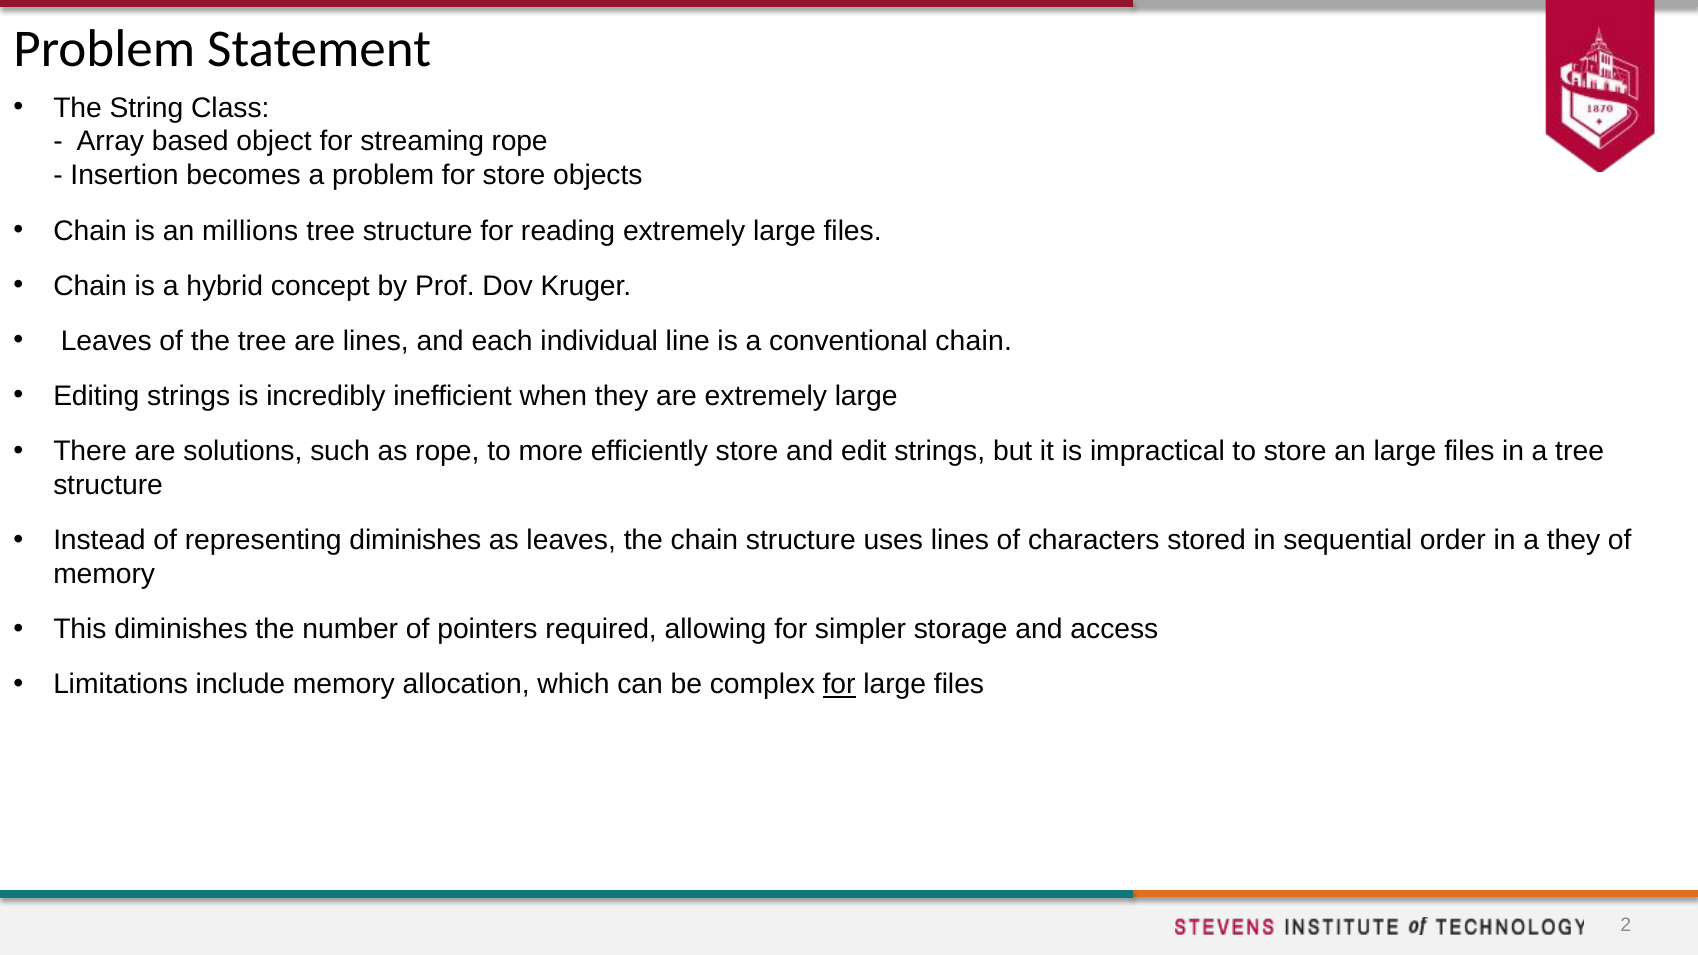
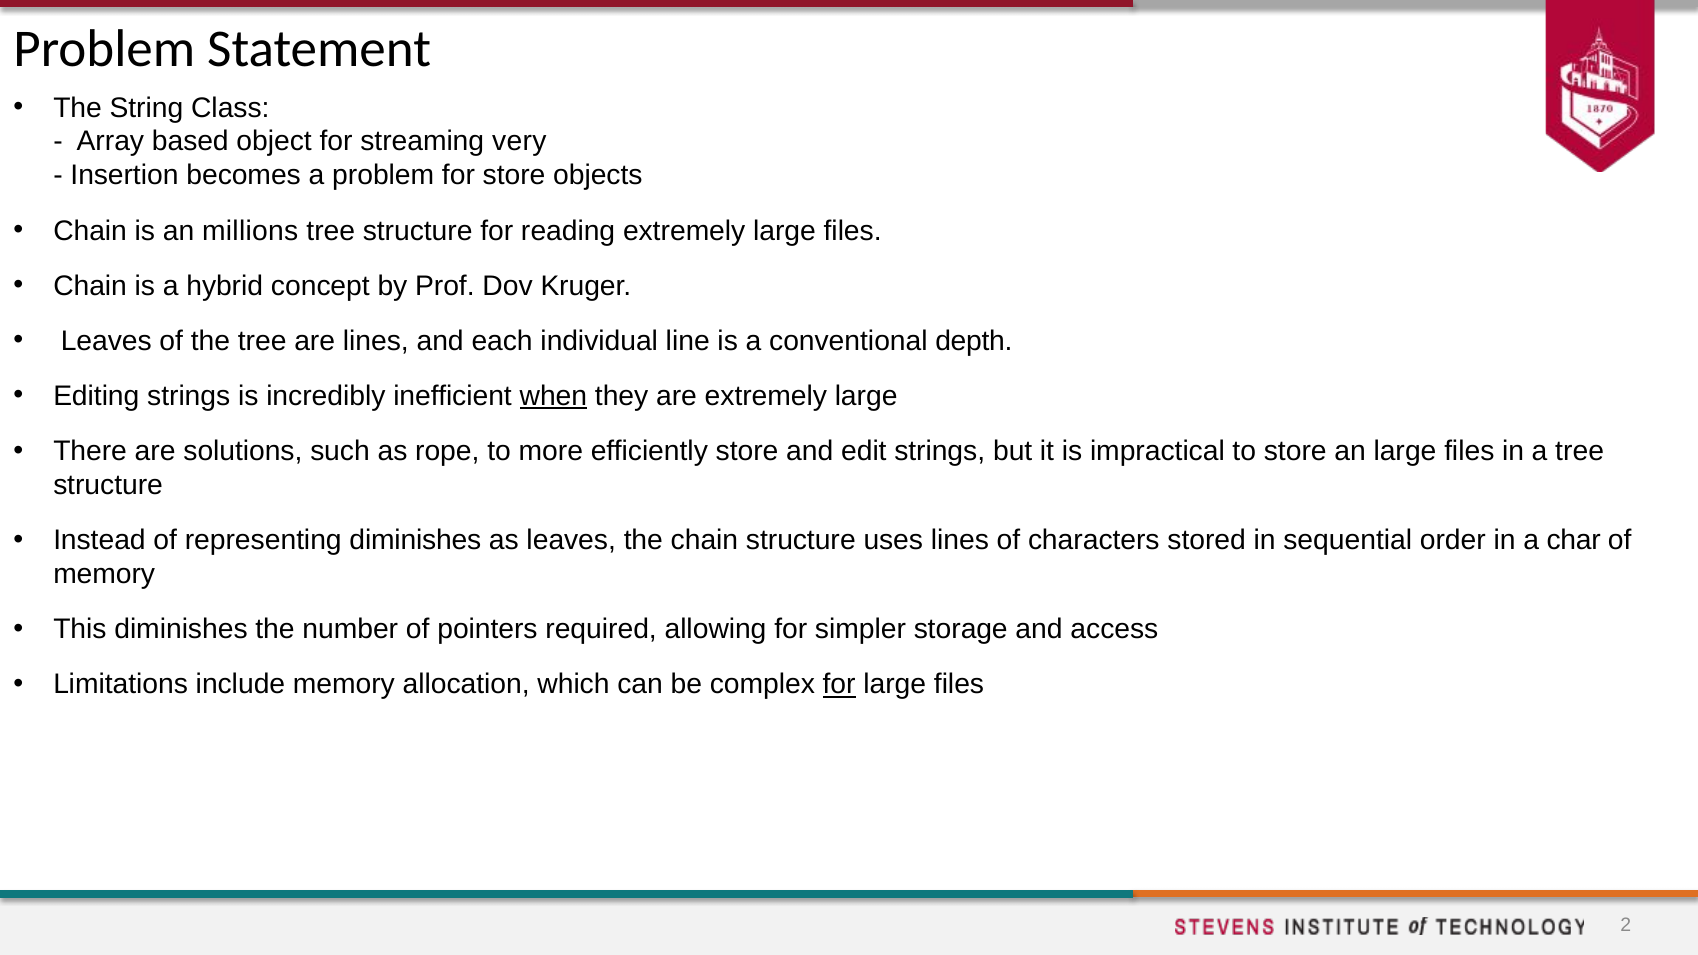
streaming rope: rope -> very (519, 142)
conventional chain: chain -> depth (974, 341)
when underline: none -> present (553, 396)
a they: they -> char (1574, 541)
